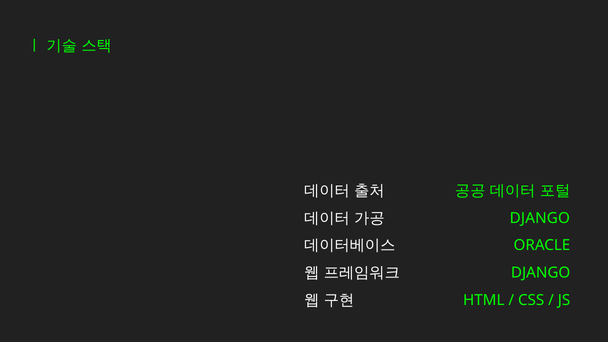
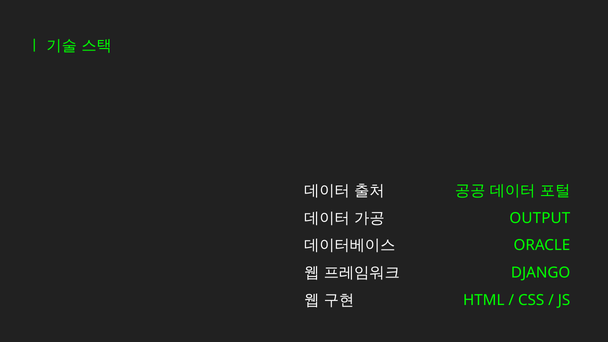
DJANGO: DJANGO -> OUTPUT (540, 218)
